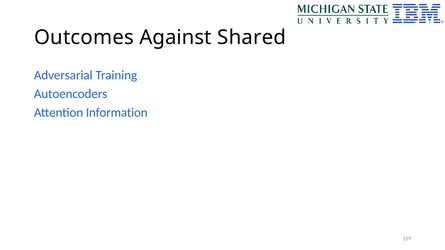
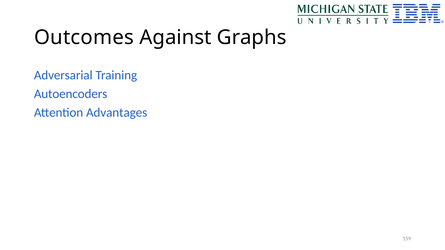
Shared: Shared -> Graphs (252, 37)
Information: Information -> Advantages (117, 113)
